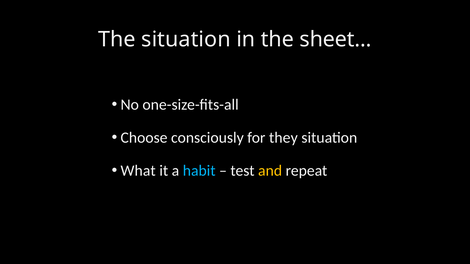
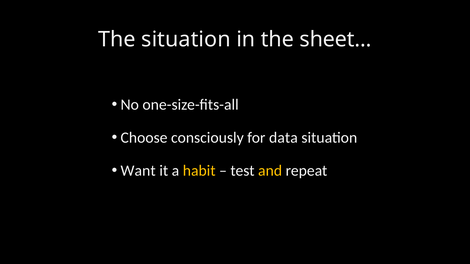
they: they -> data (283, 138)
What: What -> Want (138, 171)
habit colour: light blue -> yellow (199, 171)
